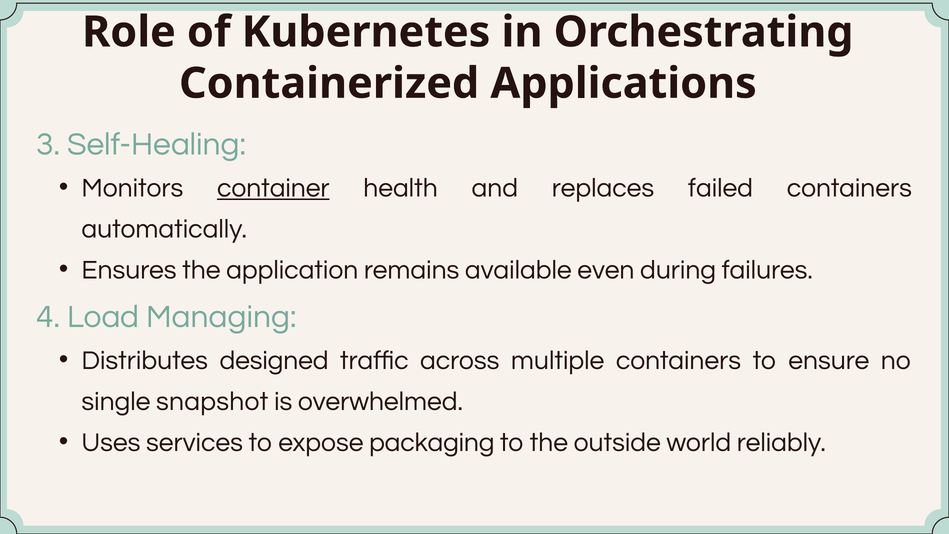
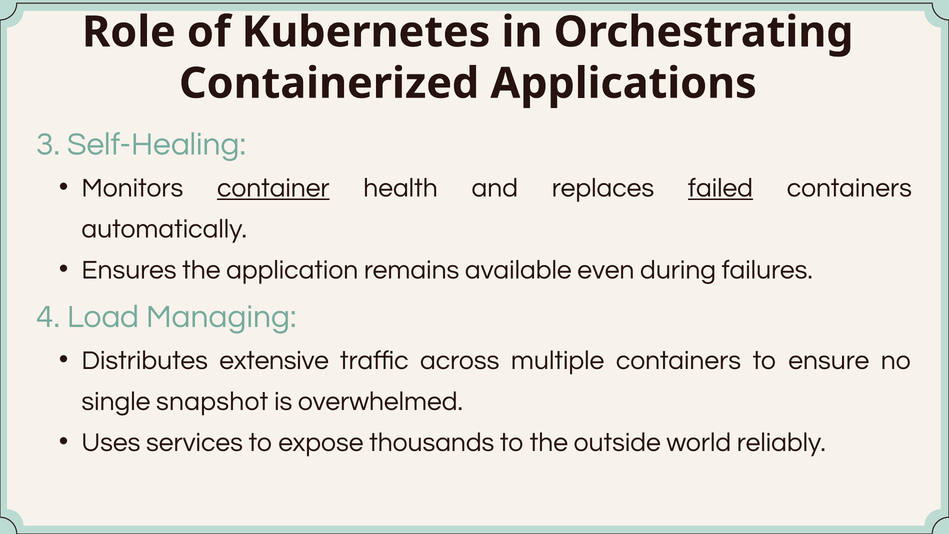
failed underline: none -> present (720, 188)
designed: designed -> extensive (274, 360)
packaging: packaging -> thousands (432, 443)
